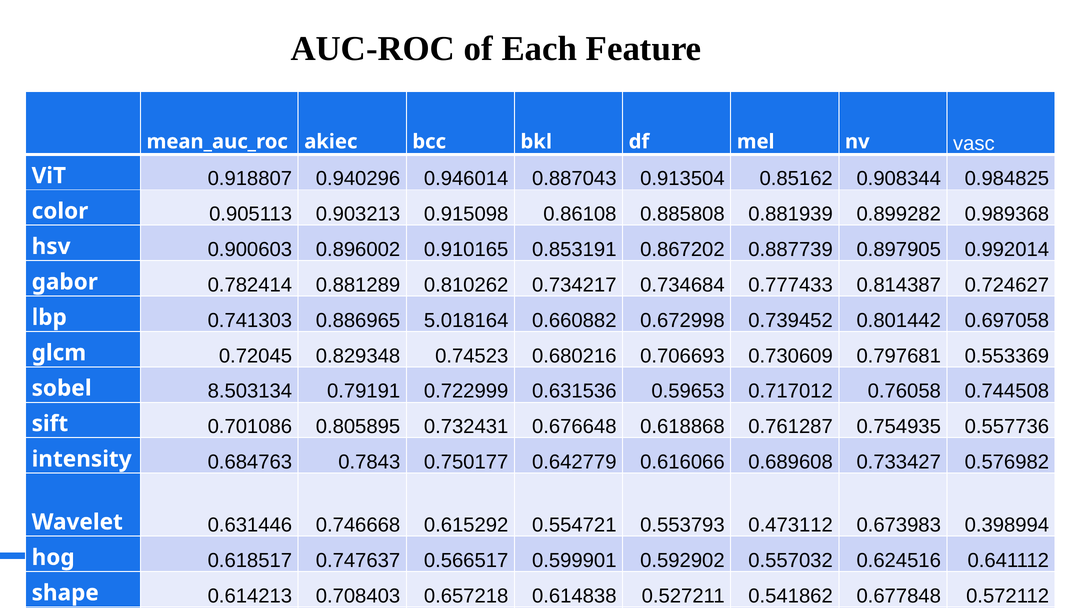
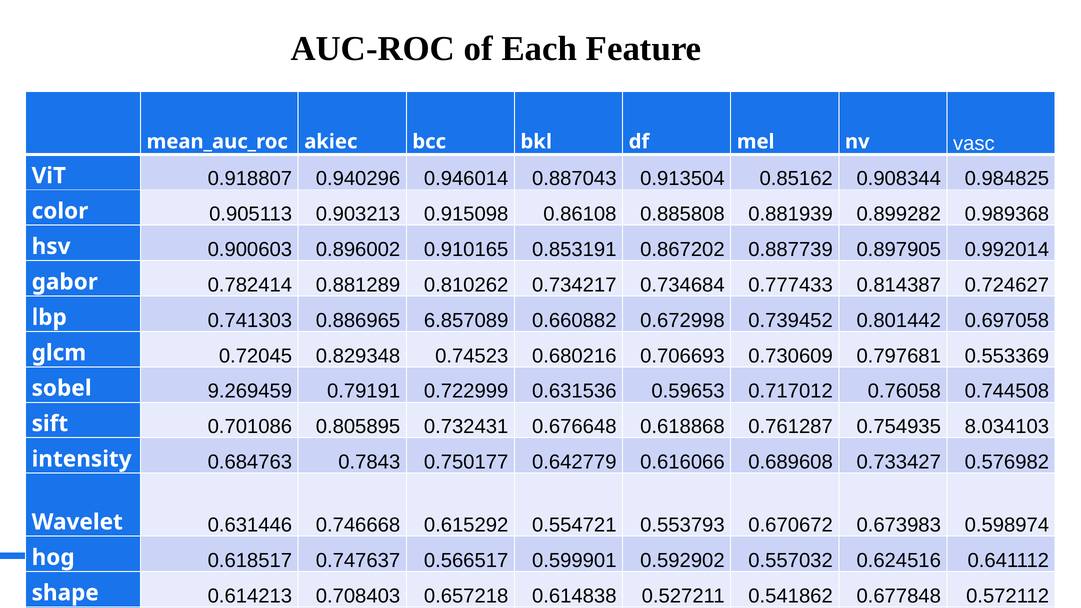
5.018164: 5.018164 -> 6.857089 (466, 320)
8.503134: 8.503134 -> 9.269459 (250, 391)
0.557736: 0.557736 -> 8.034103 (1007, 427)
0.473112: 0.473112 -> 0.670672 (791, 525)
0.398994: 0.398994 -> 0.598974 (1007, 525)
